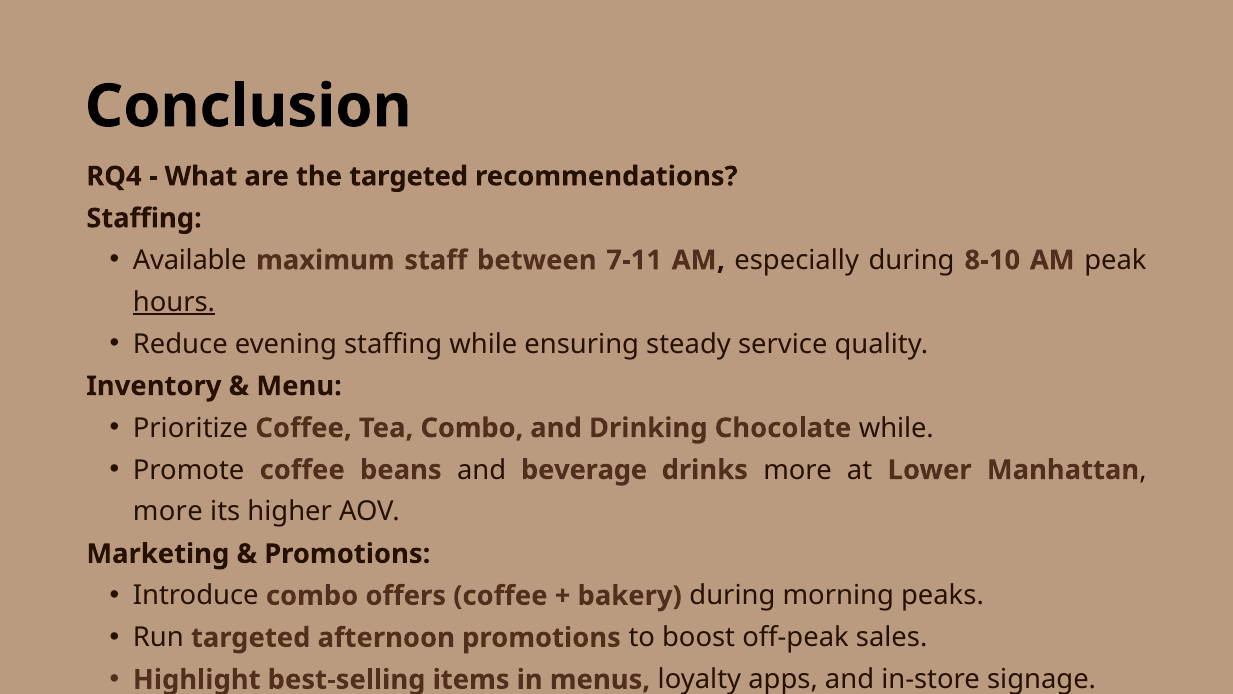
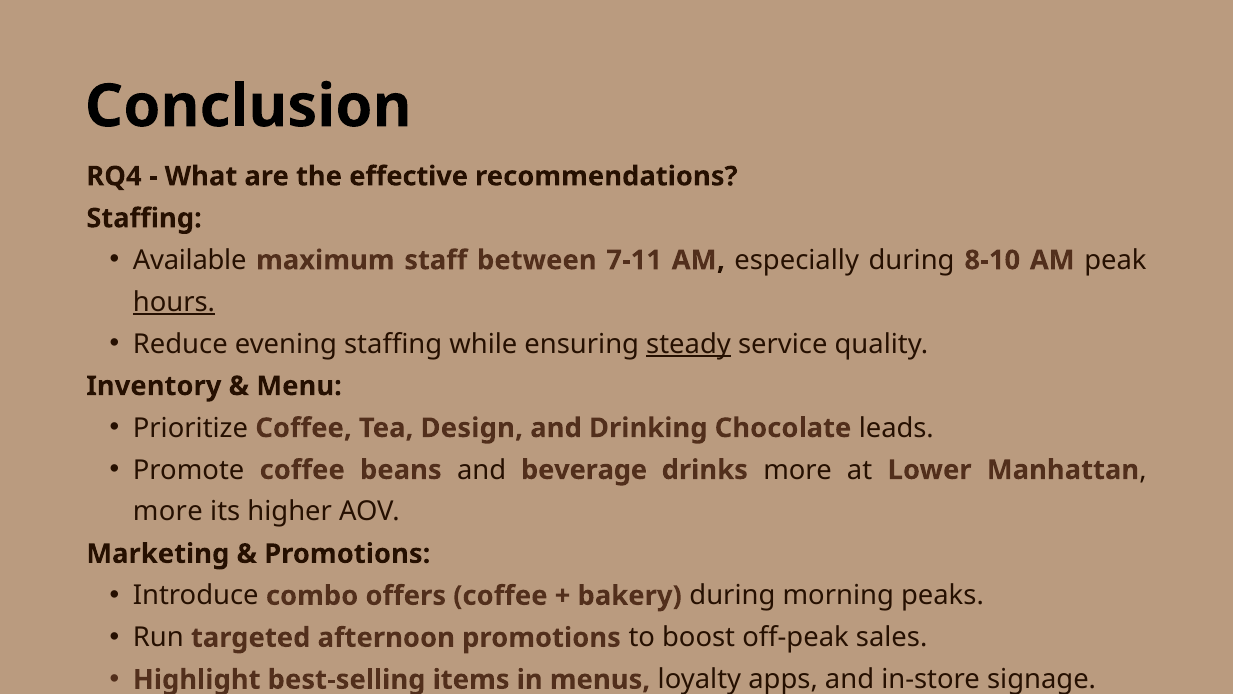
the targeted: targeted -> effective (409, 176)
steady underline: none -> present (689, 344)
Tea Combo: Combo -> Design (472, 428)
Chocolate while: while -> leads (896, 428)
